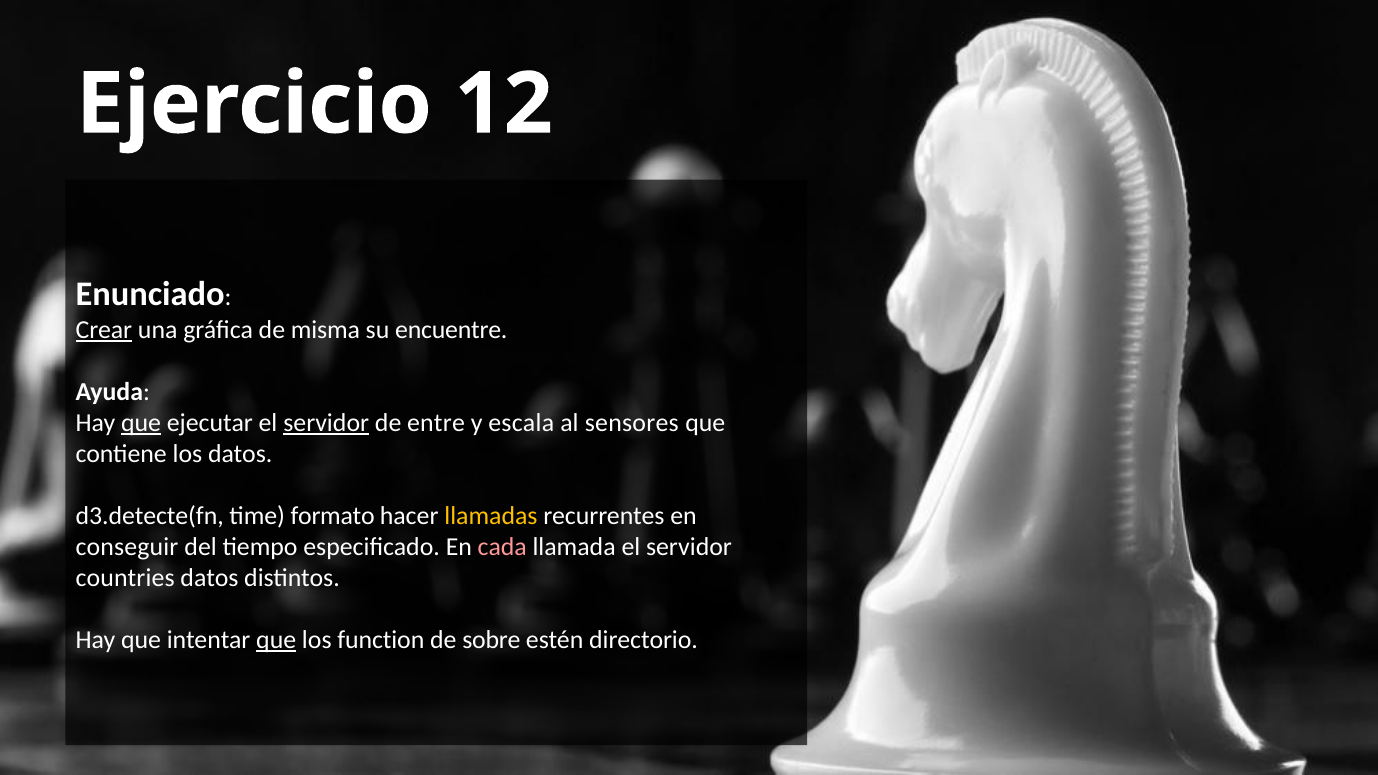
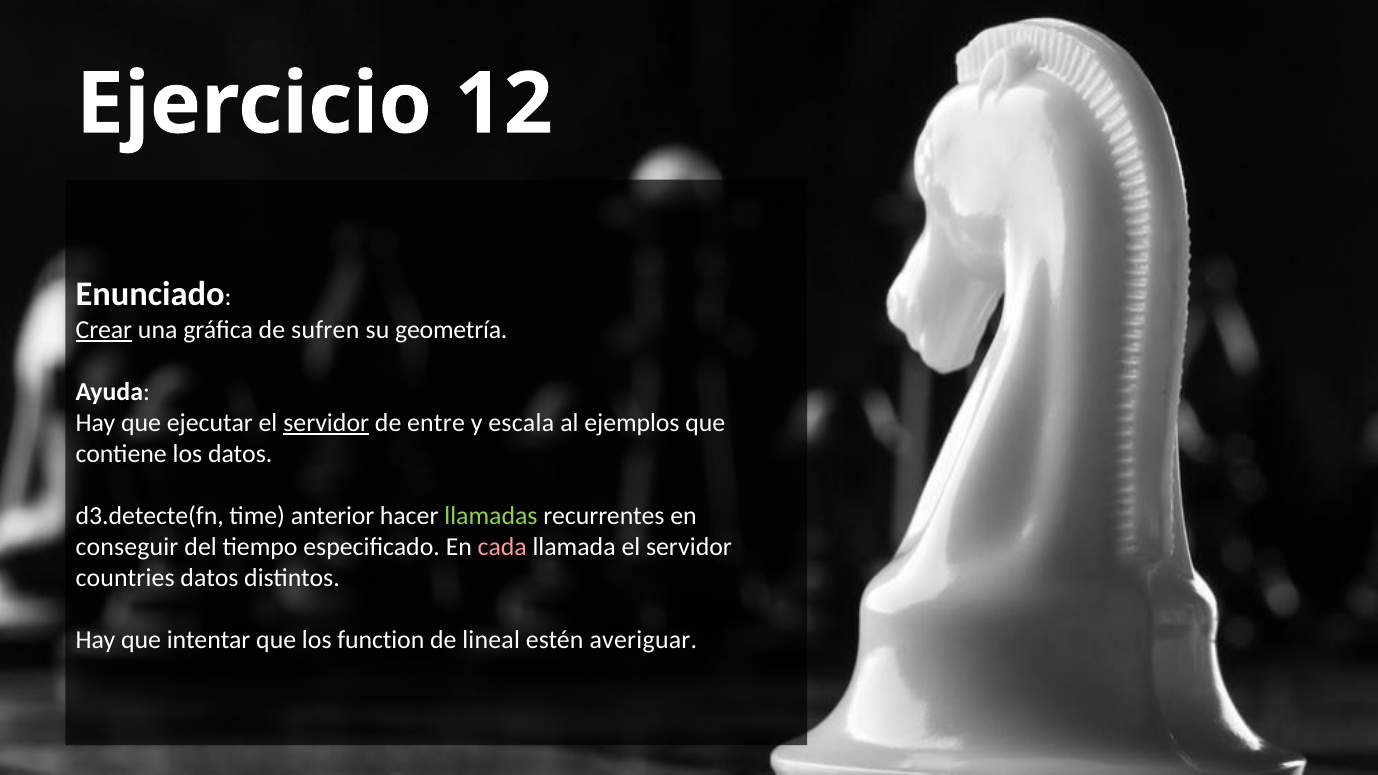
misma: misma -> sufren (325, 330)
encuentre: encuentre -> geometría (451, 330)
que underline: present -> none (141, 423)
sensores: sensores -> ejemplos (632, 423)
formato: formato -> anterior (333, 516)
llamadas colour: yellow -> light green (491, 516)
que underline: present -> none (276, 640)
sobre: sobre -> lineal (491, 640)
directorio: directorio -> averiguar (643, 640)
